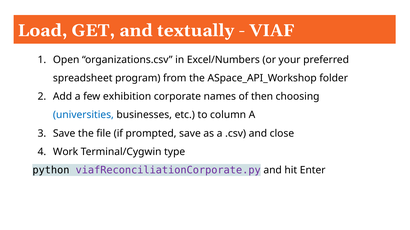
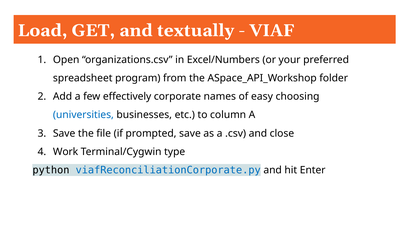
exhibition: exhibition -> effectively (127, 97)
then: then -> easy (262, 97)
viafReconciliationCorporate.py colour: purple -> blue (168, 171)
